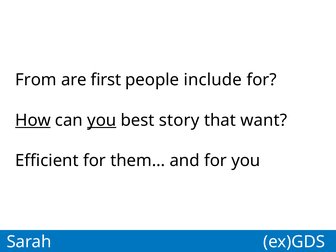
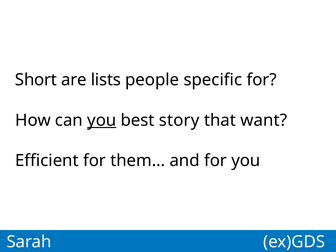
From: From -> Short (36, 80)
first: first -> lists (106, 80)
include: include -> specific (213, 80)
How underline: present -> none (33, 120)
